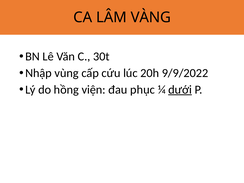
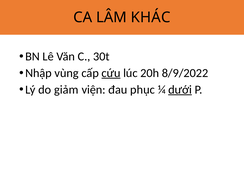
VÀNG: VÀNG -> KHÁC (151, 17)
cứu underline: none -> present (111, 73)
9/9/2022: 9/9/2022 -> 8/9/2022 (185, 73)
hồng: hồng -> giảm (66, 90)
